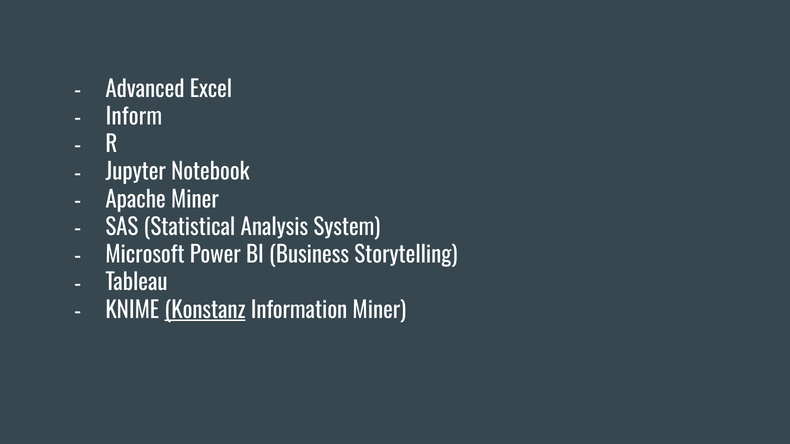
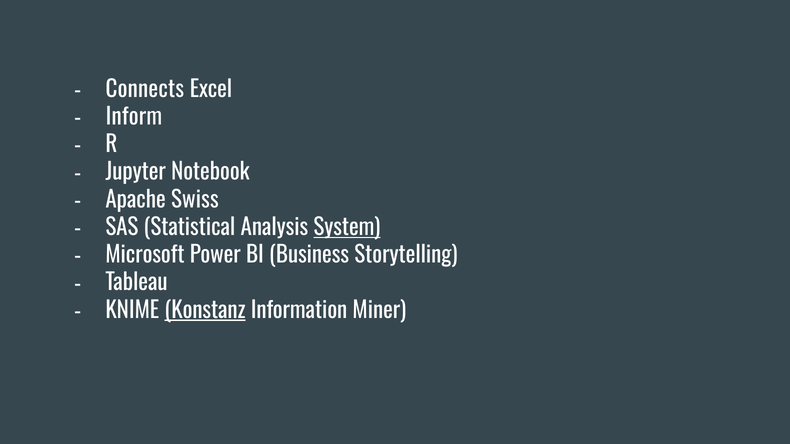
Advanced: Advanced -> Connects (145, 89)
Apache Miner: Miner -> Swiss (195, 200)
System underline: none -> present (347, 228)
